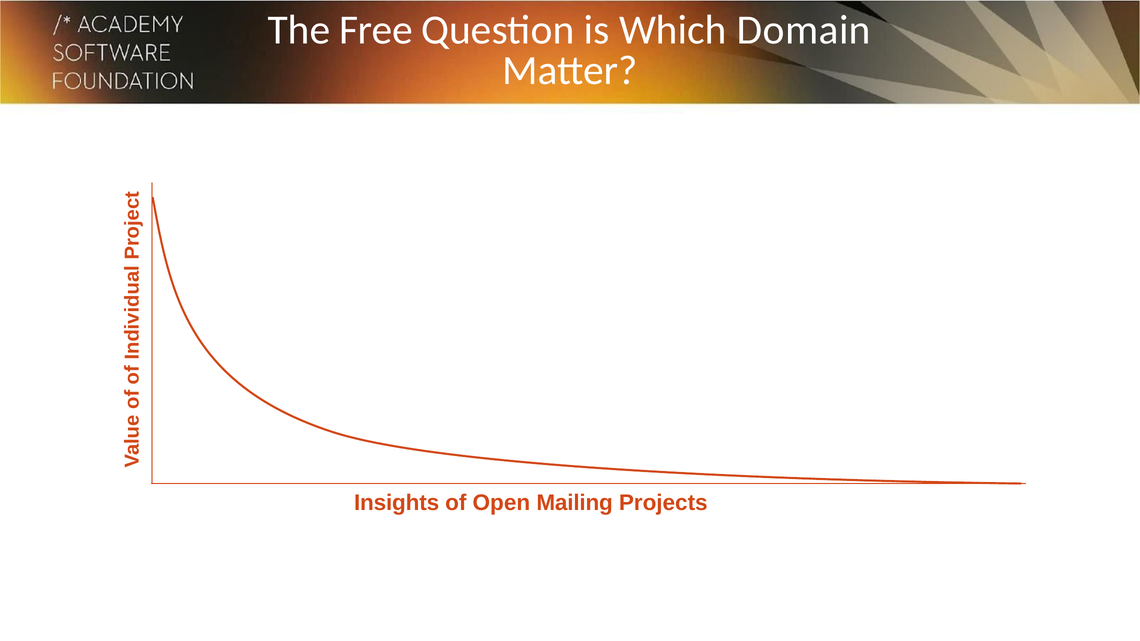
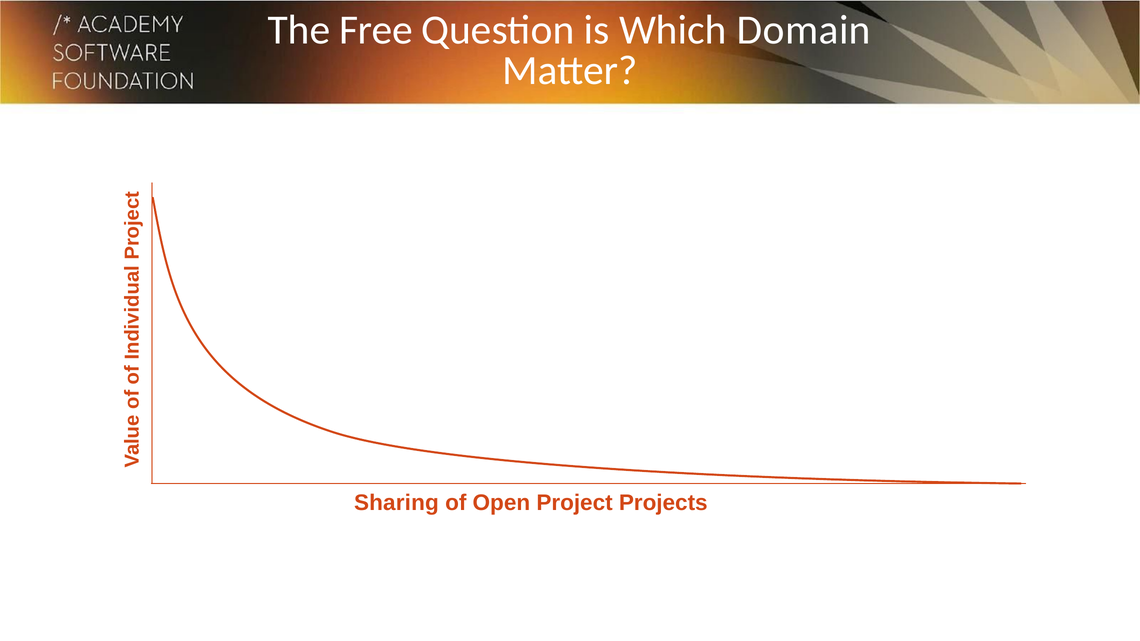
Insights: Insights -> Sharing (396, 503)
Mailing: Mailing -> Project (575, 503)
